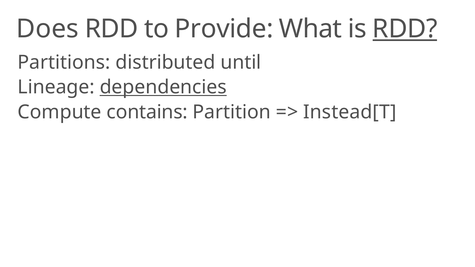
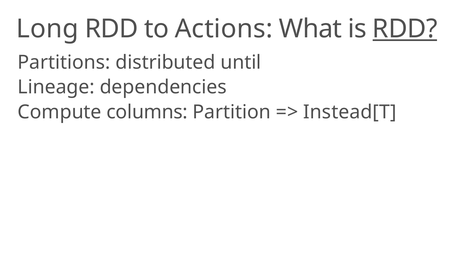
Does: Does -> Long (47, 29)
Provide: Provide -> Actions (224, 29)
dependencies underline: present -> none (163, 87)
contains: contains -> columns (147, 112)
